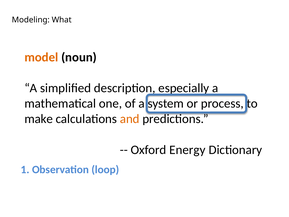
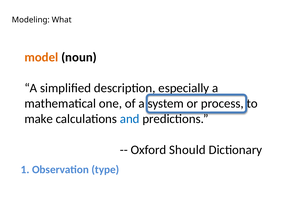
and colour: orange -> blue (130, 119)
Energy: Energy -> Should (187, 150)
loop: loop -> type (105, 169)
